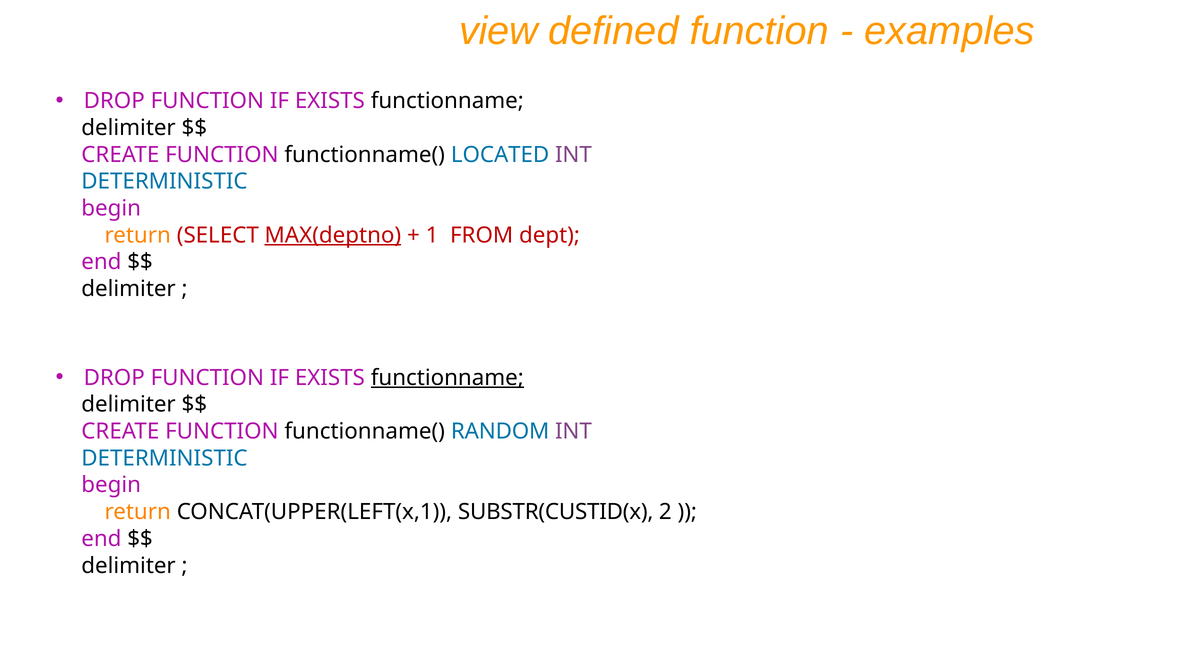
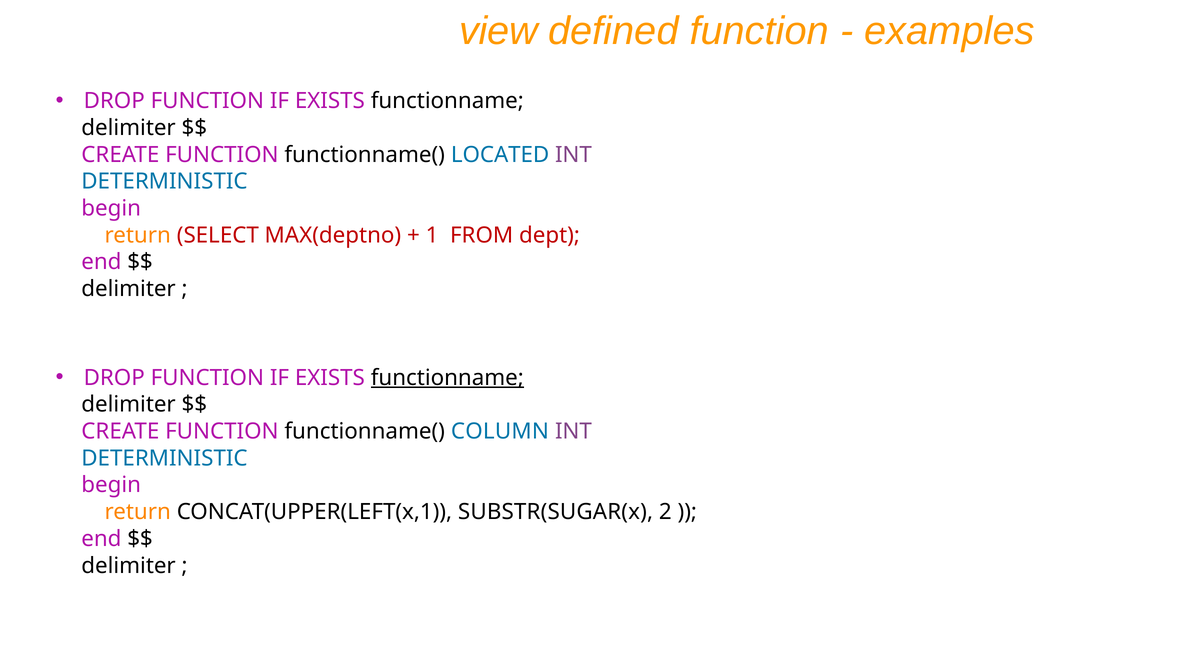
MAX(deptno underline: present -> none (333, 235)
RANDOM: RANDOM -> COLUMN (500, 431)
SUBSTR(CUSTID(x: SUBSTR(CUSTID(x -> SUBSTR(SUGAR(x (556, 512)
